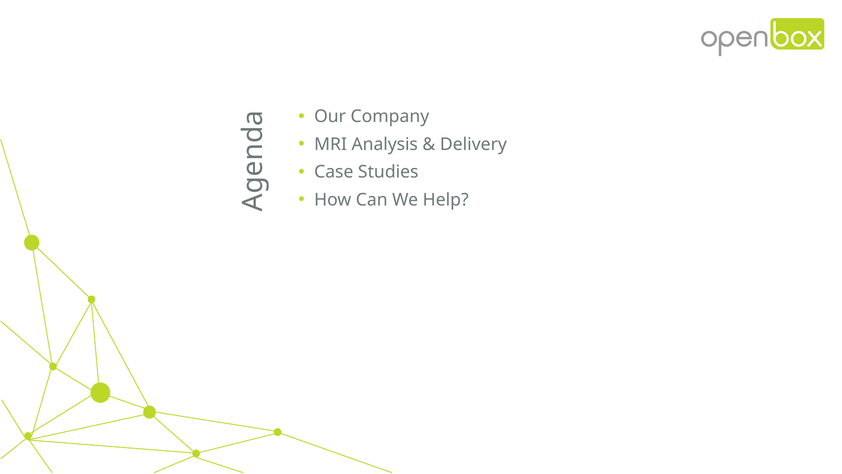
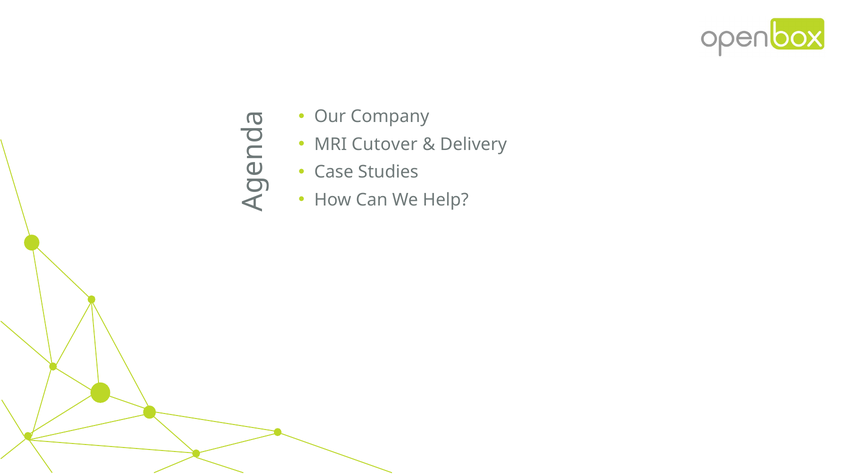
Analysis: Analysis -> Cutover (385, 144)
